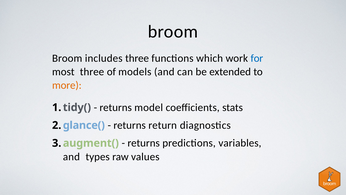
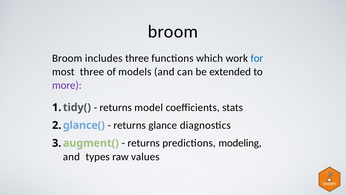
more colour: orange -> purple (67, 85)
return: return -> glance (163, 125)
variables: variables -> modeling (240, 143)
